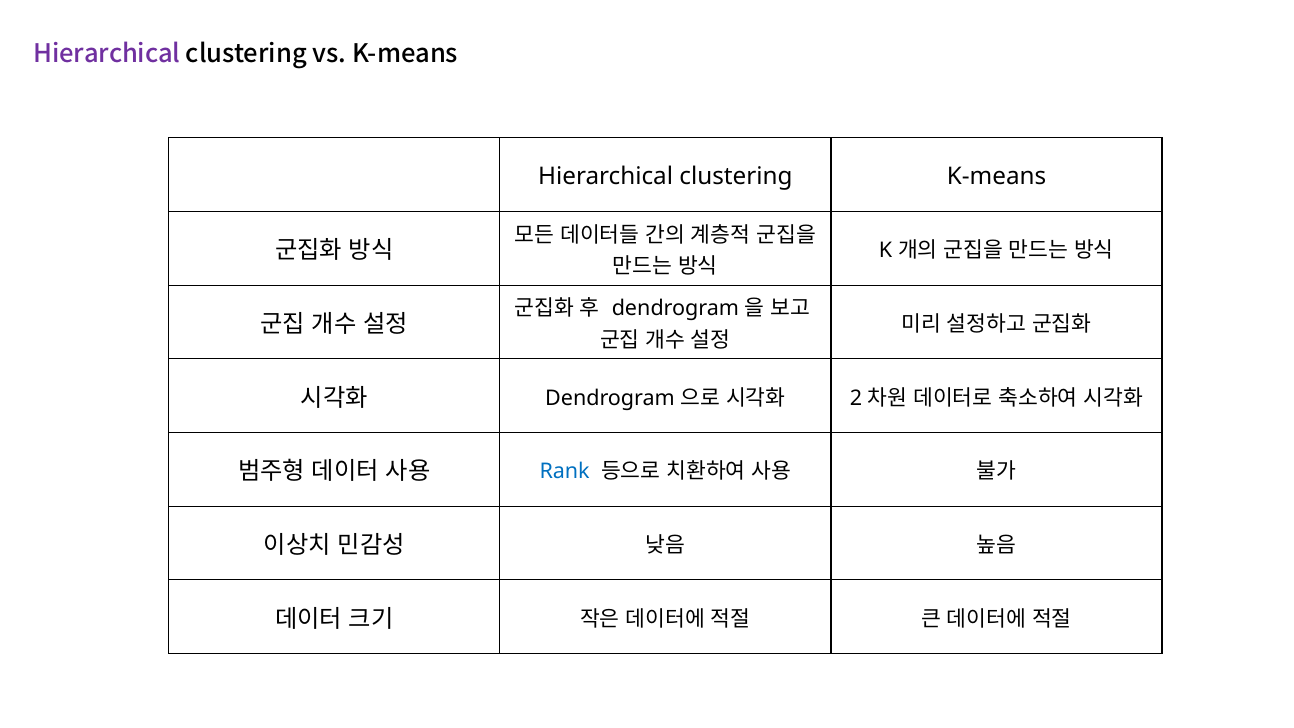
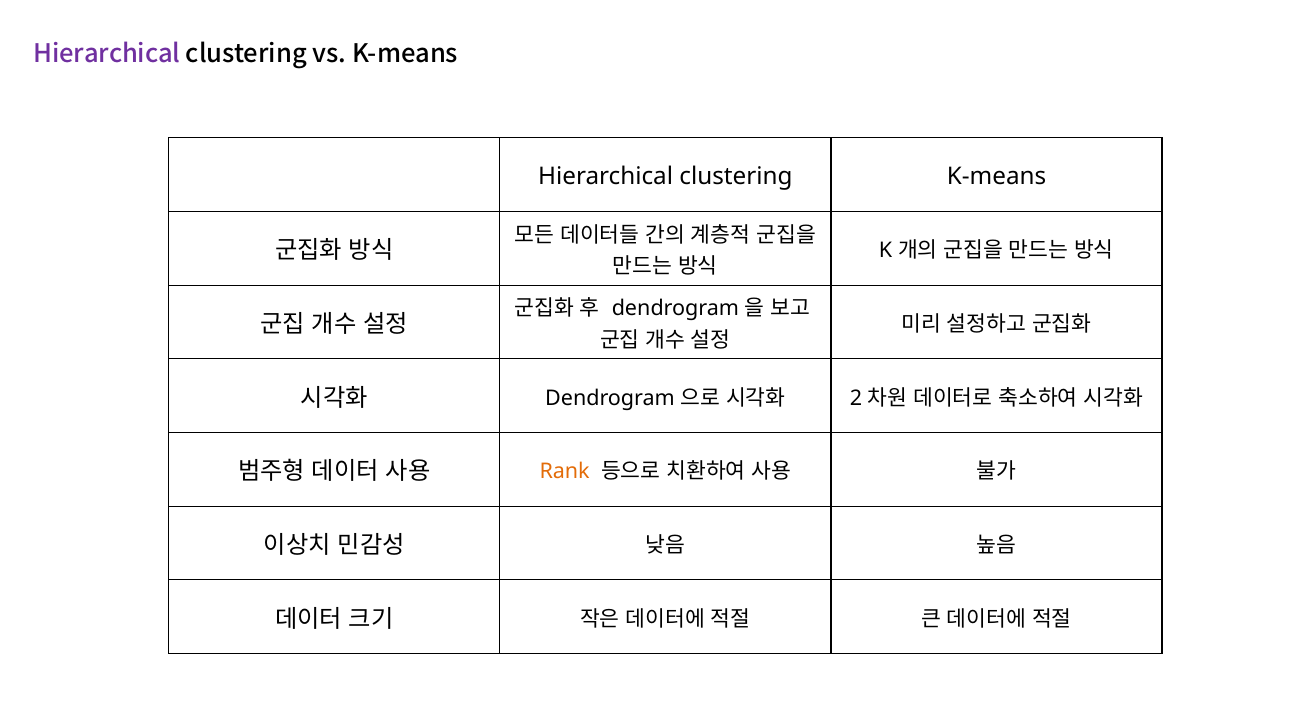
Rank colour: blue -> orange (565, 471)
